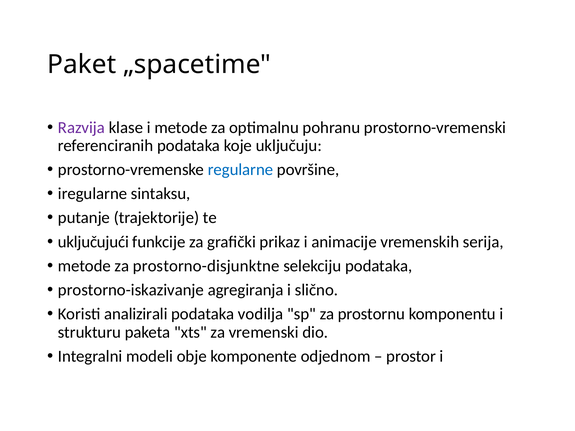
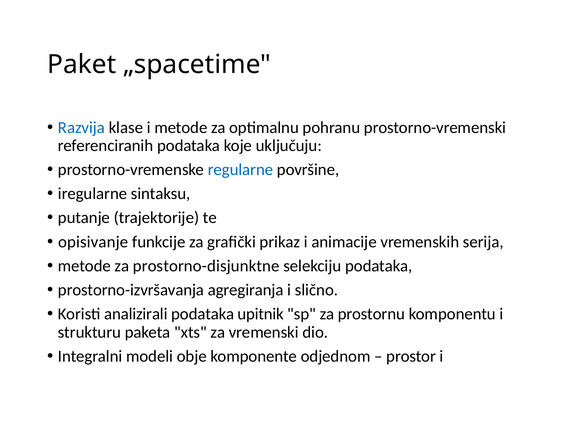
Razvija colour: purple -> blue (82, 128)
uključujući: uključujući -> opisivanje (93, 242)
prostorno-iskazivanje: prostorno-iskazivanje -> prostorno-izvršavanja (131, 290)
vodilja: vodilja -> upitnik (261, 314)
